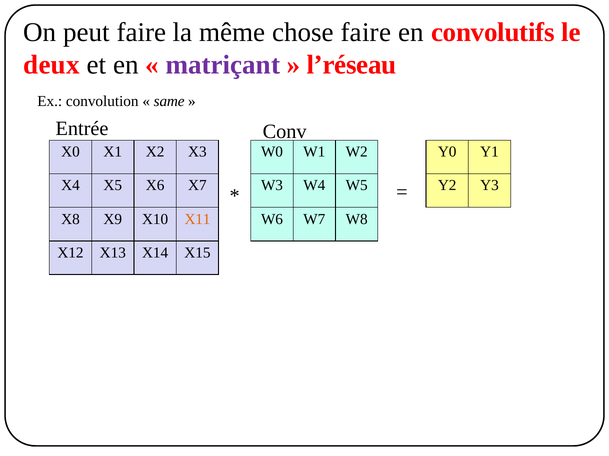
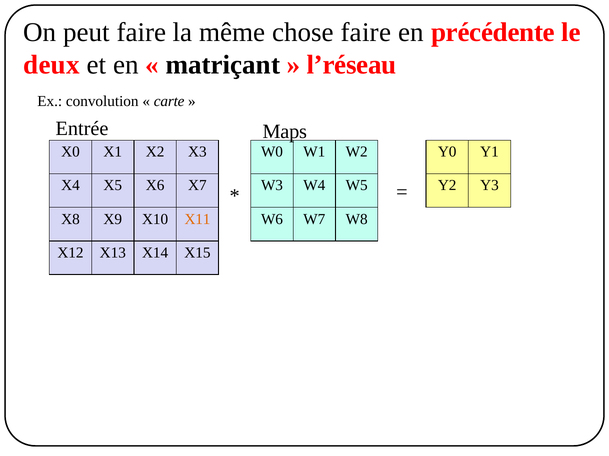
convolutifs: convolutifs -> précédente (493, 32)
matriçant colour: purple -> black (223, 65)
same: same -> carte (169, 101)
Conv: Conv -> Maps (285, 132)
